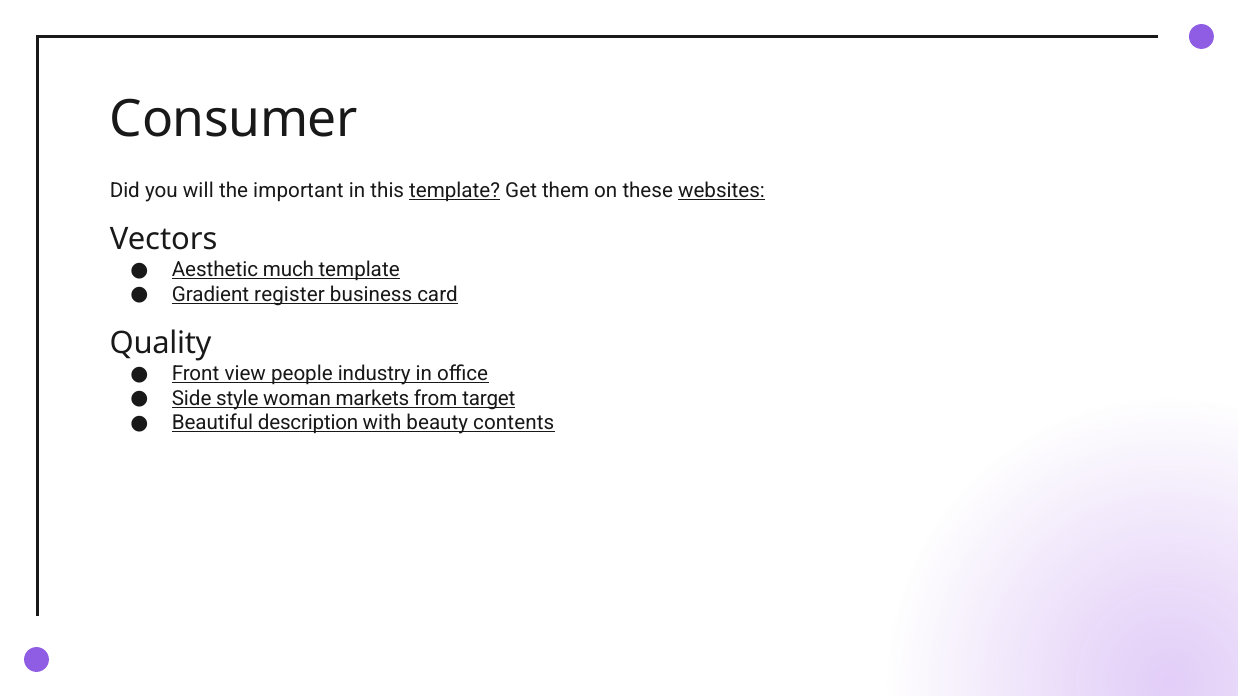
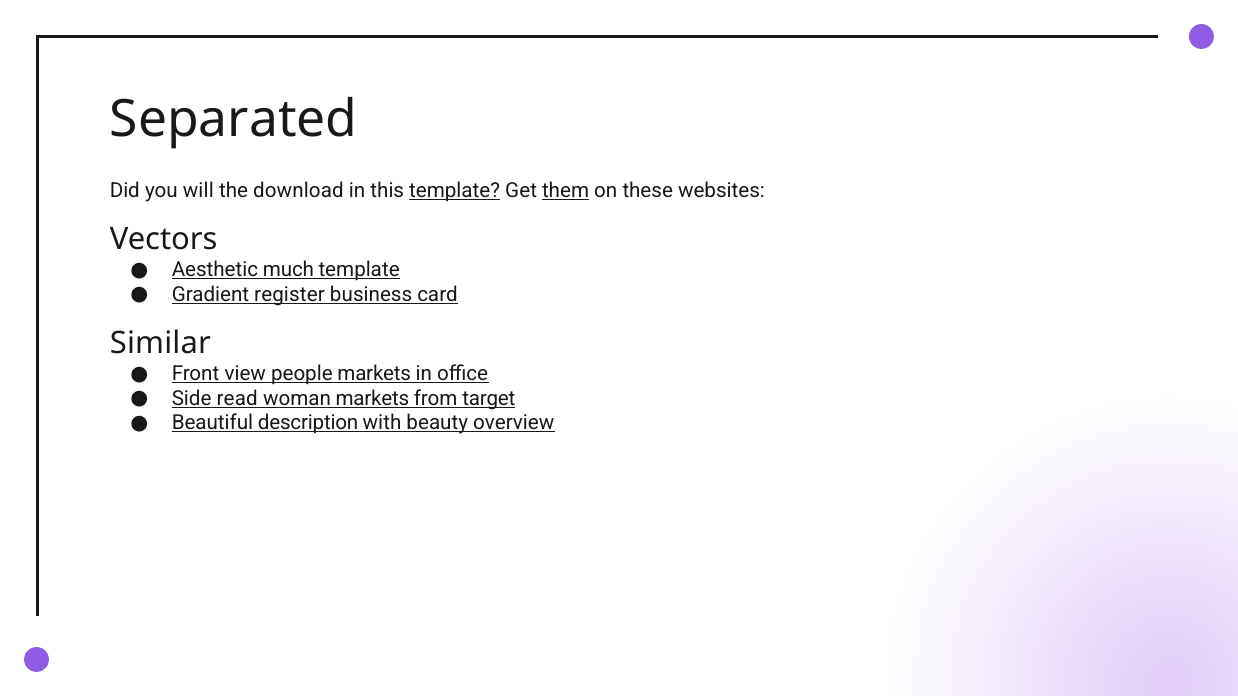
Consumer: Consumer -> Separated (234, 120)
important: important -> download (298, 191)
them underline: none -> present (566, 191)
websites underline: present -> none (721, 191)
Quality: Quality -> Similar (160, 344)
people industry: industry -> markets (374, 374)
style: style -> read (237, 399)
contents: contents -> overview (514, 423)
